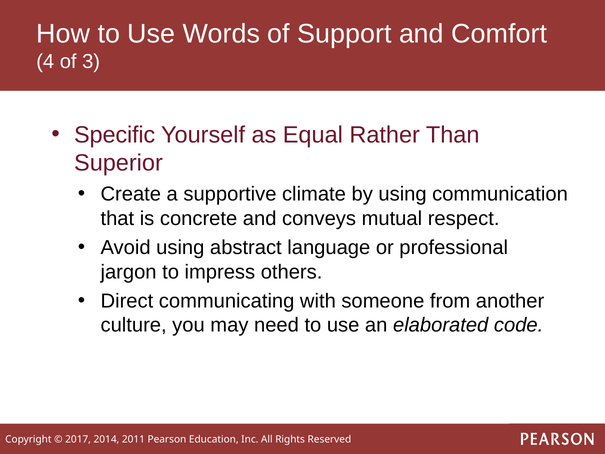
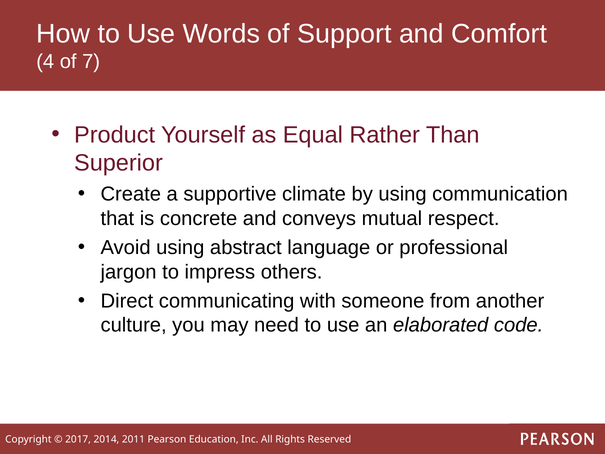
3: 3 -> 7 (91, 61)
Specific: Specific -> Product (115, 135)
